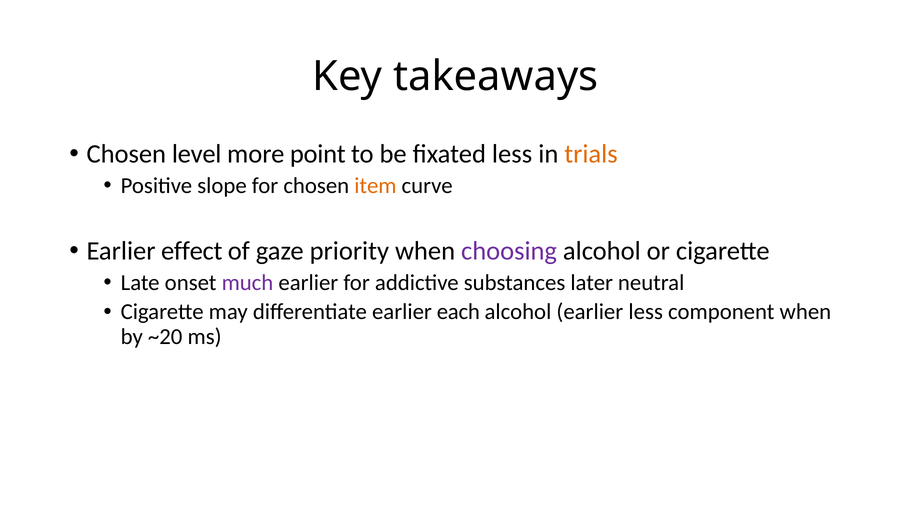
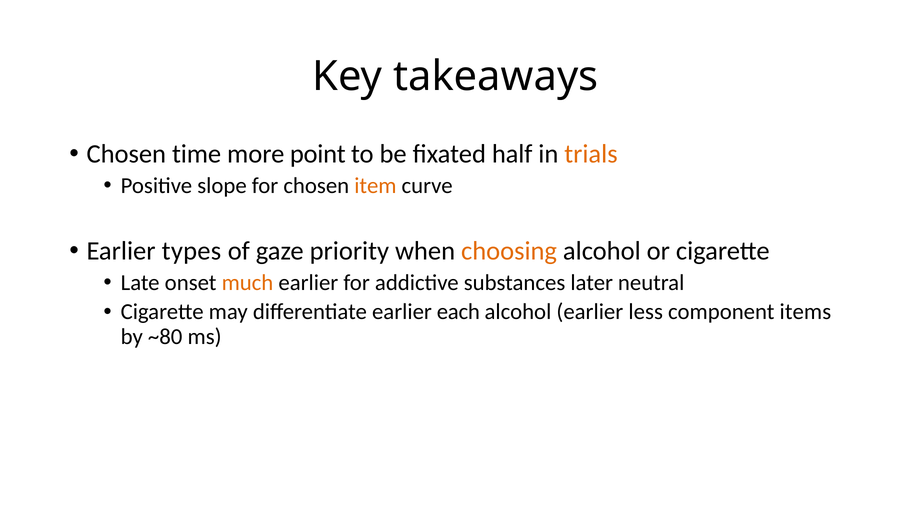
level: level -> time (197, 154)
fixated less: less -> half (512, 154)
effect: effect -> types (191, 251)
choosing colour: purple -> orange (509, 251)
much colour: purple -> orange (247, 282)
component when: when -> items (805, 312)
~20: ~20 -> ~80 (165, 336)
